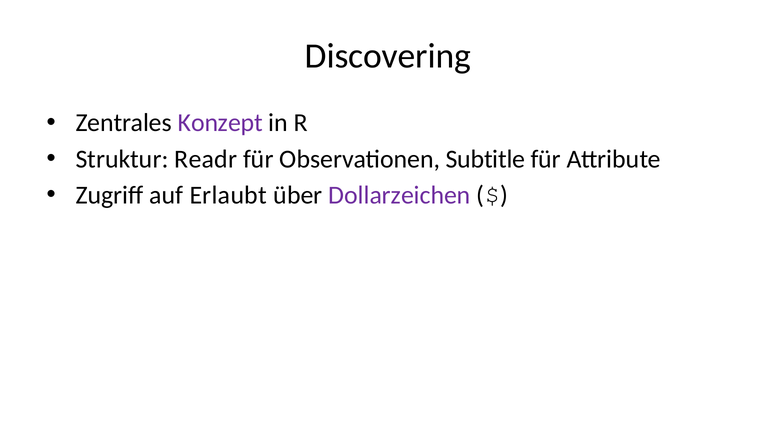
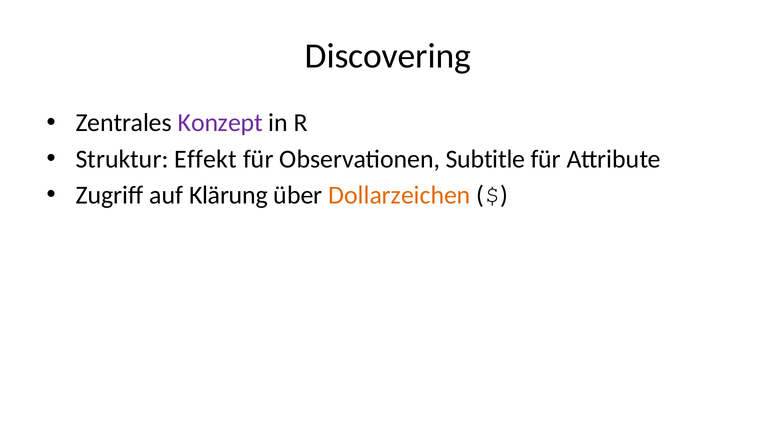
Readr: Readr -> Effekt (206, 159)
Erlaubt: Erlaubt -> Klärung (228, 195)
Dollarzeichen colour: purple -> orange (399, 195)
